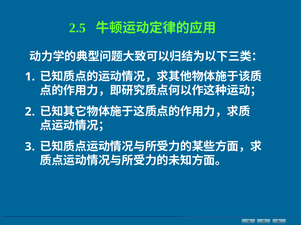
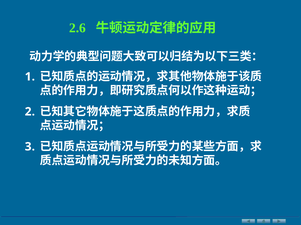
2.5: 2.5 -> 2.6 (78, 28)
